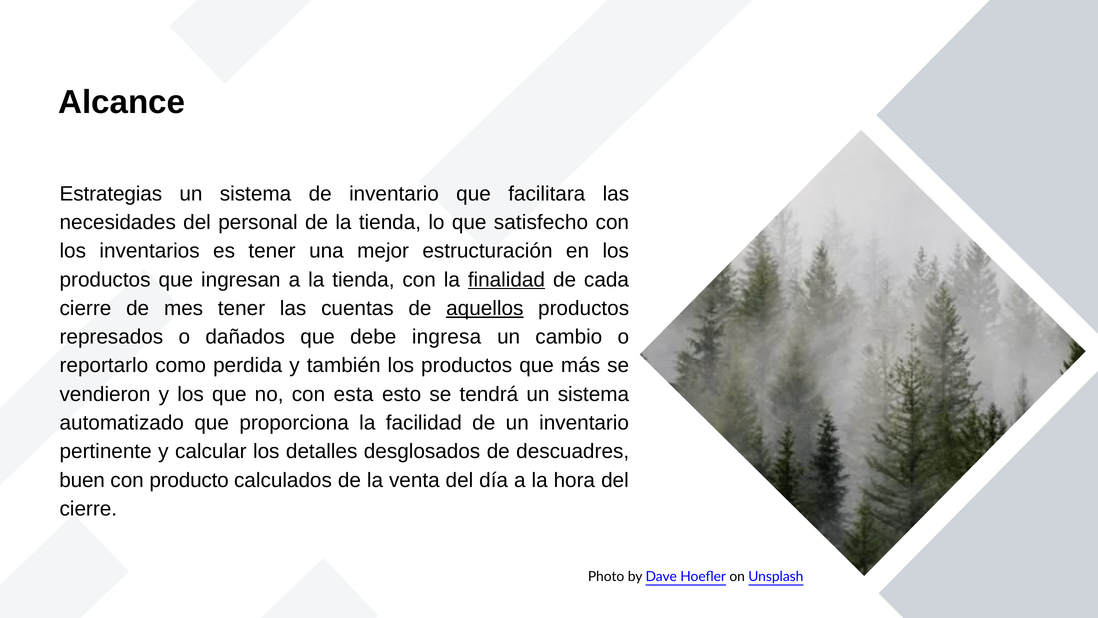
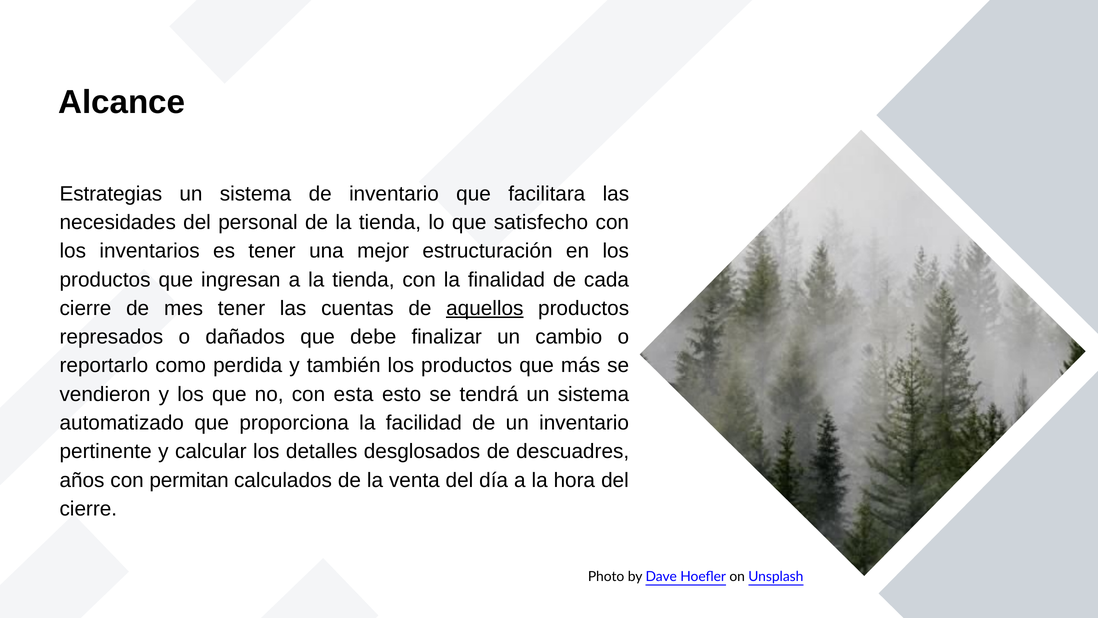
finalidad underline: present -> none (506, 280)
ingresa: ingresa -> finalizar (447, 337)
buen: buen -> años (82, 480)
producto: producto -> permitan (189, 480)
